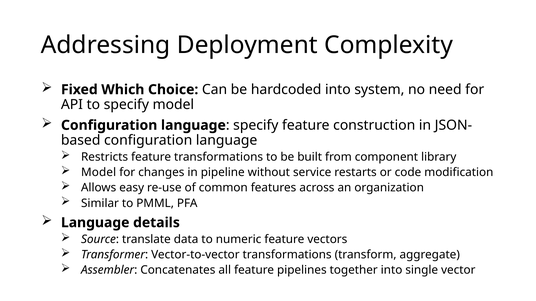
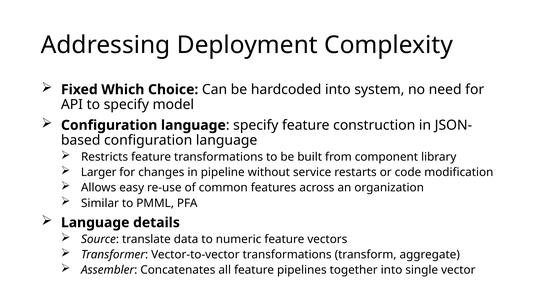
Model: Model -> Larger (99, 173)
